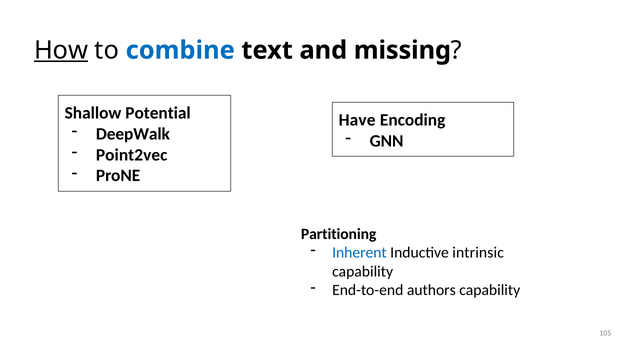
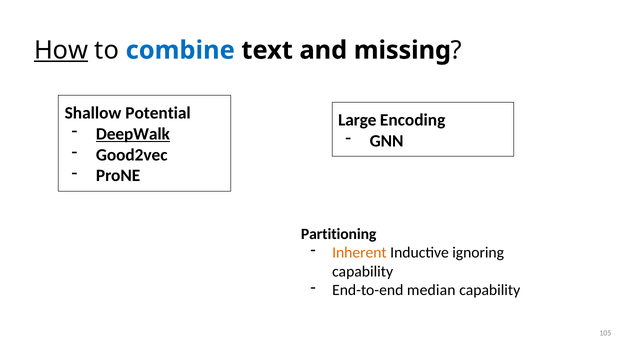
Have: Have -> Large (357, 120)
DeepWalk underline: none -> present (133, 134)
Point2vec: Point2vec -> Good2vec (132, 155)
Inherent colour: blue -> orange (359, 253)
intrinsic: intrinsic -> ignoring (478, 253)
authors: authors -> median (431, 290)
